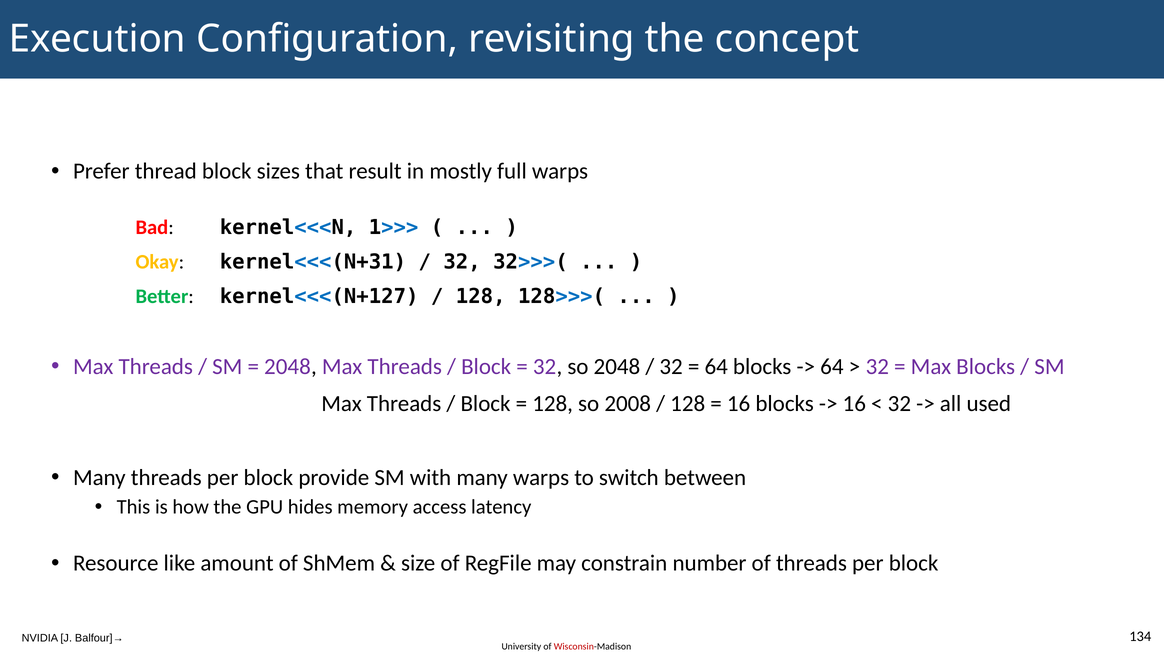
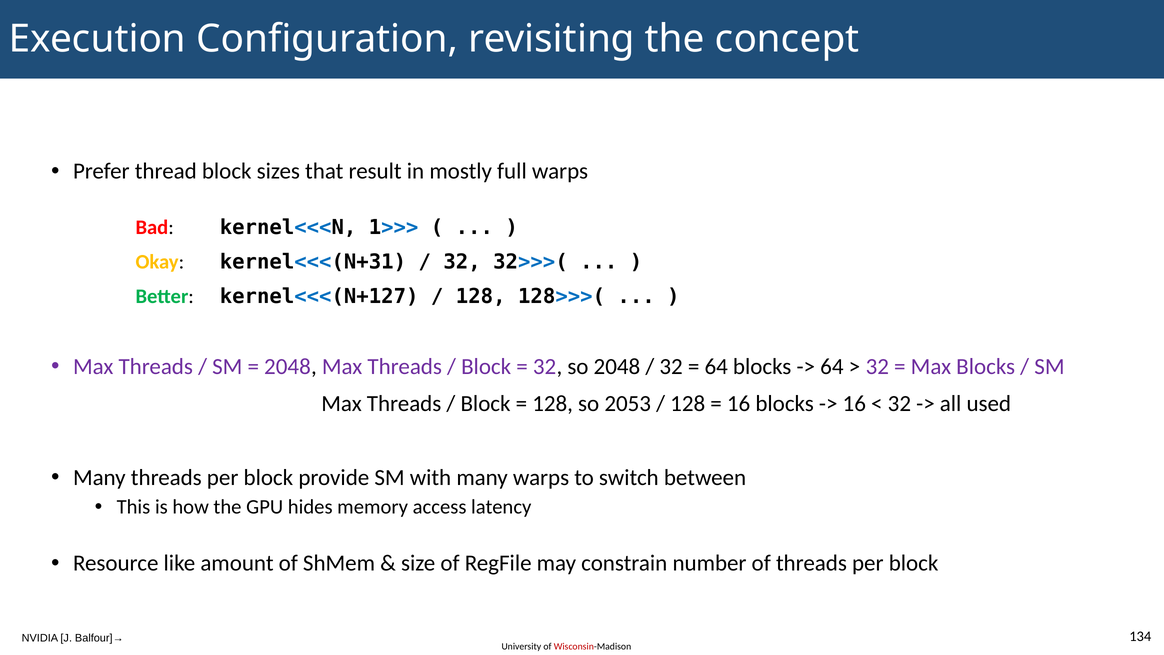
2008: 2008 -> 2053 (628, 403)
